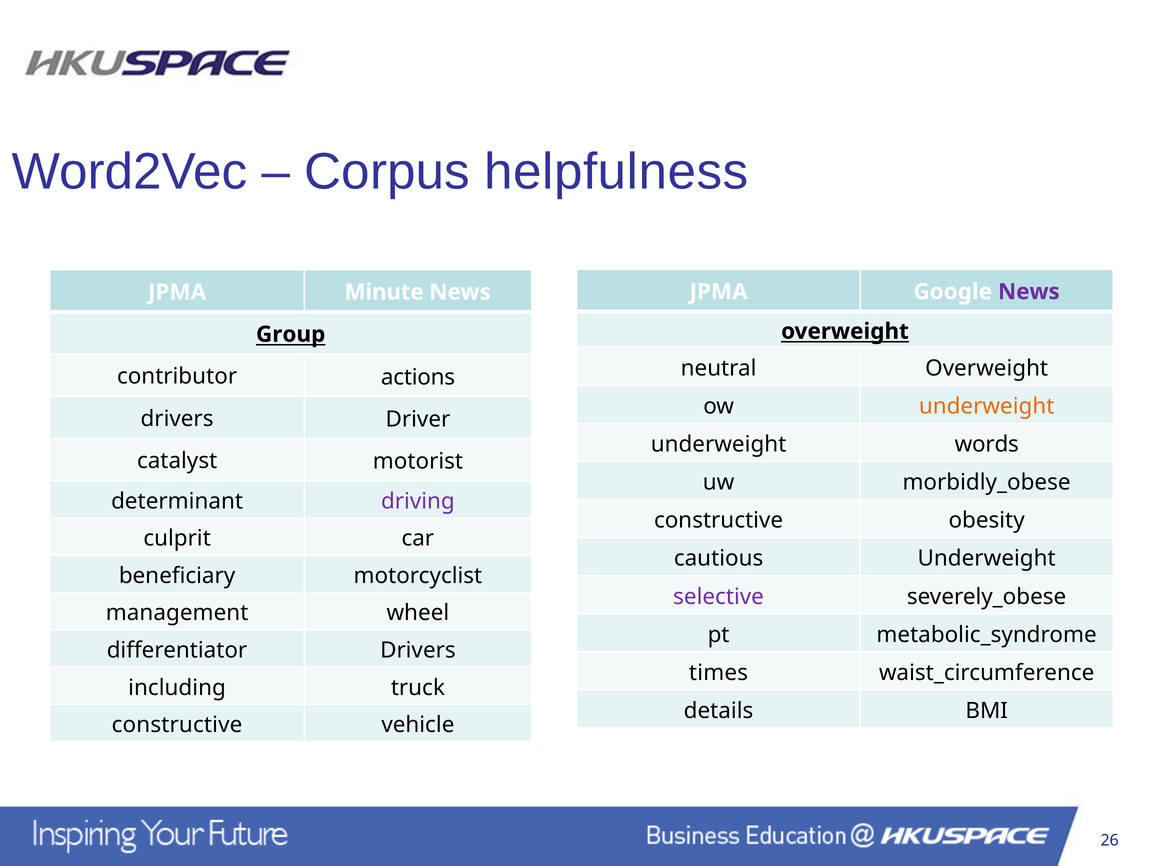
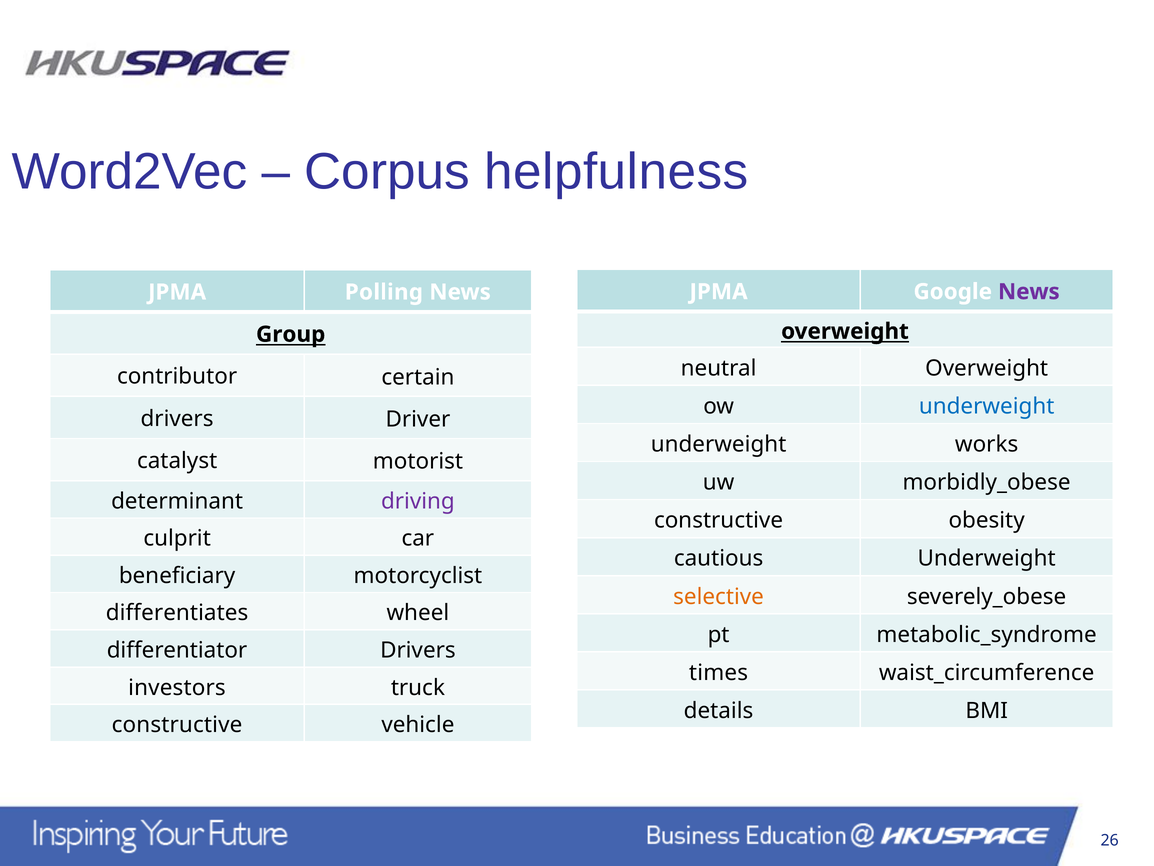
Minute: Minute -> Polling (384, 292)
actions: actions -> certain (418, 377)
underweight colour: orange -> blue (987, 406)
words: words -> works (987, 444)
selective colour: purple -> orange (719, 596)
management: management -> differentiates (177, 613)
including: including -> investors (177, 687)
